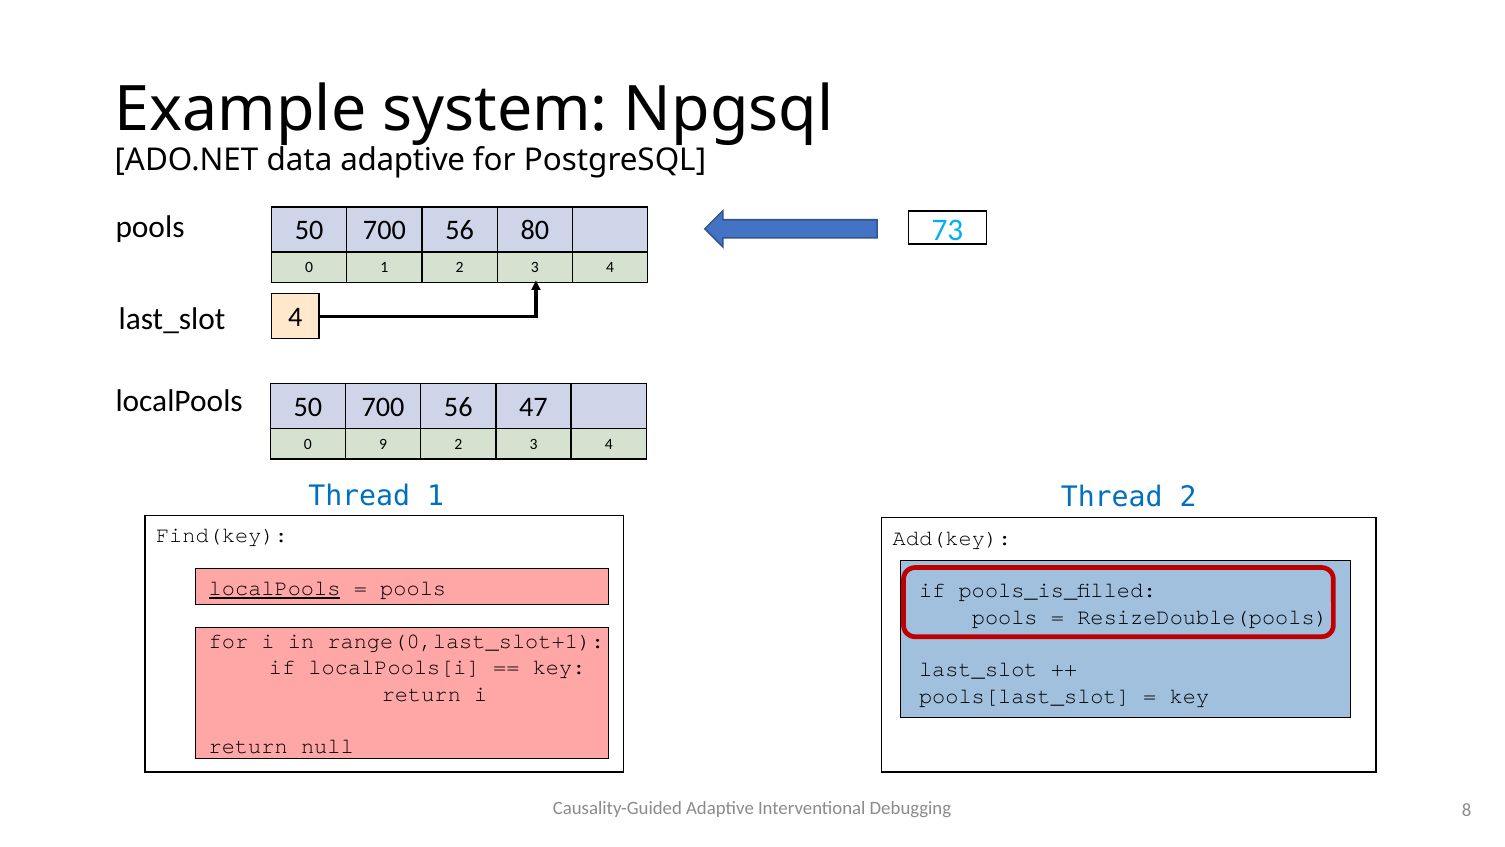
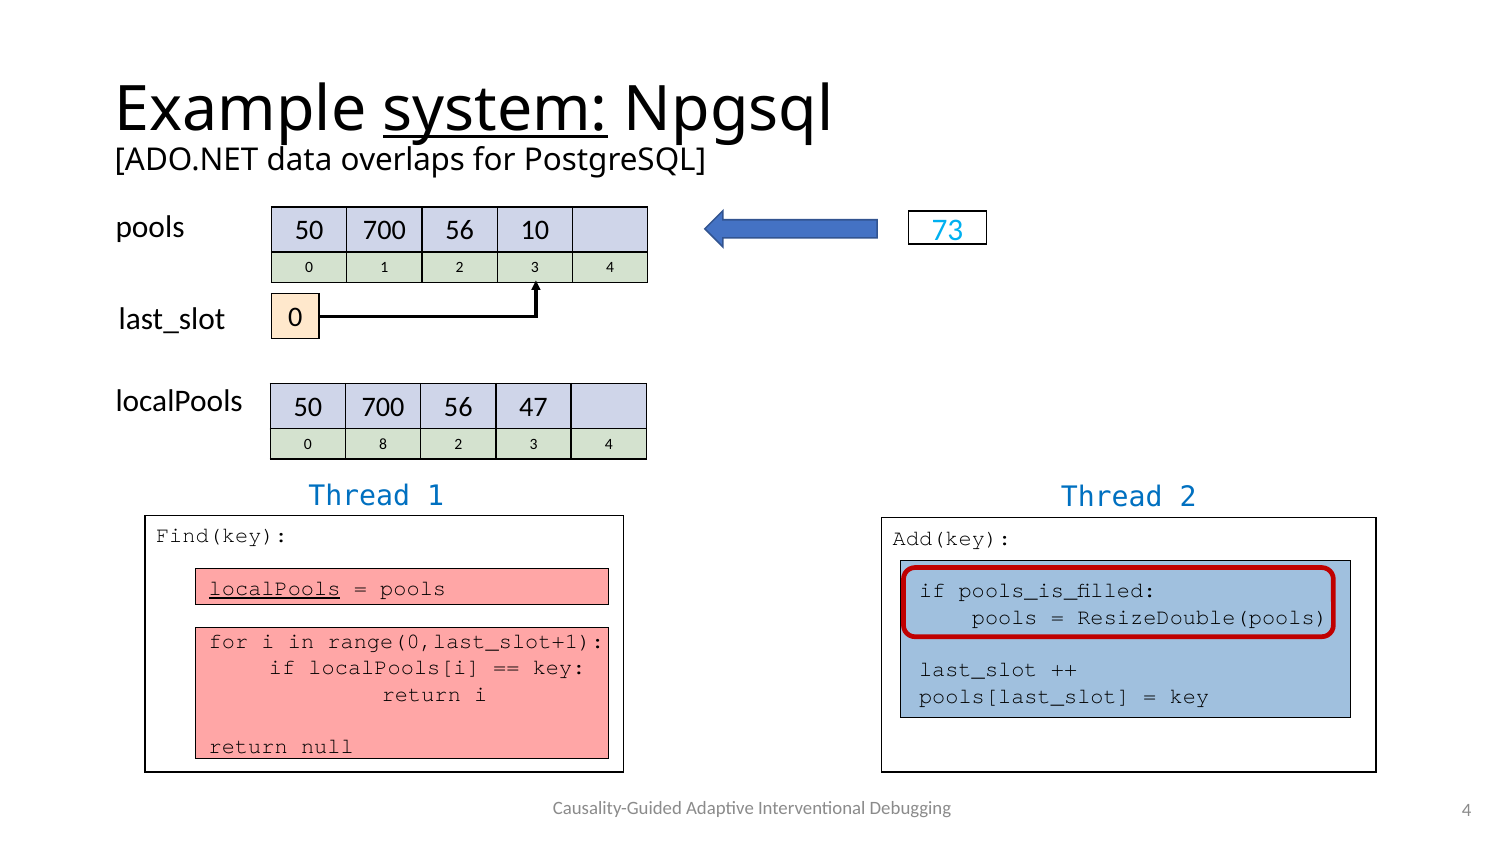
system underline: none -> present (495, 110)
data adaptive: adaptive -> overlaps (403, 161)
80: 80 -> 10 (535, 230)
last_slot 4: 4 -> 0 (295, 317)
9: 9 -> 8 (383, 444)
Debugging 8: 8 -> 4 (1467, 810)
